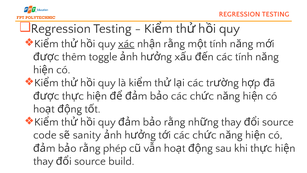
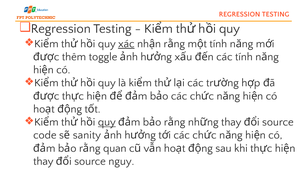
quy underline: none -> present (107, 122)
phép: phép -> quan (115, 148)
build: build -> nguy (121, 161)
